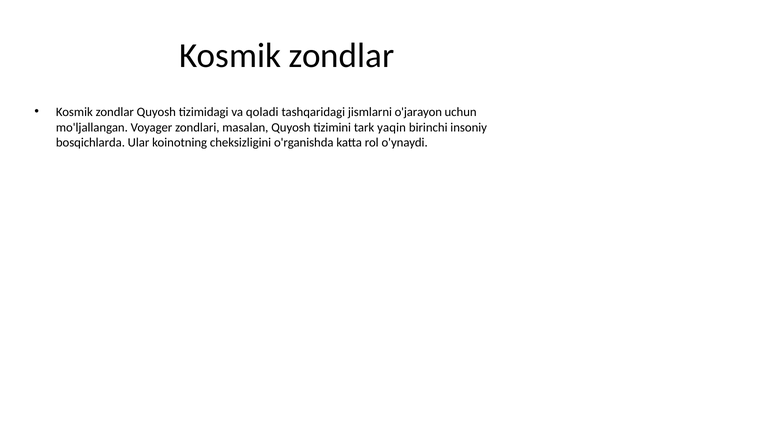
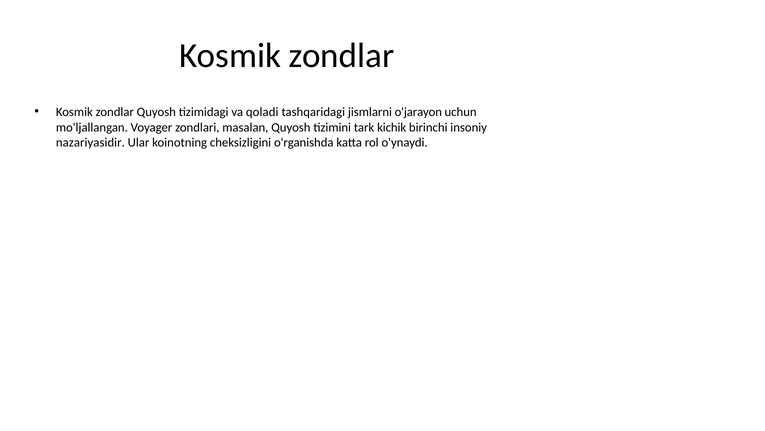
yaqin: yaqin -> kichik (392, 127)
bosqichlarda: bosqichlarda -> nazariyasidir (90, 142)
